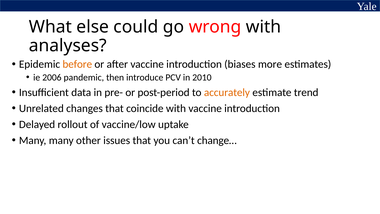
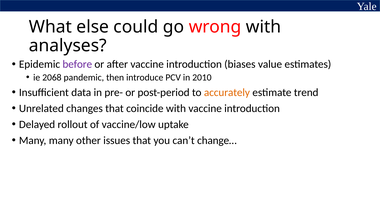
before colour: orange -> purple (77, 64)
more: more -> value (270, 64)
2006: 2006 -> 2068 (52, 77)
